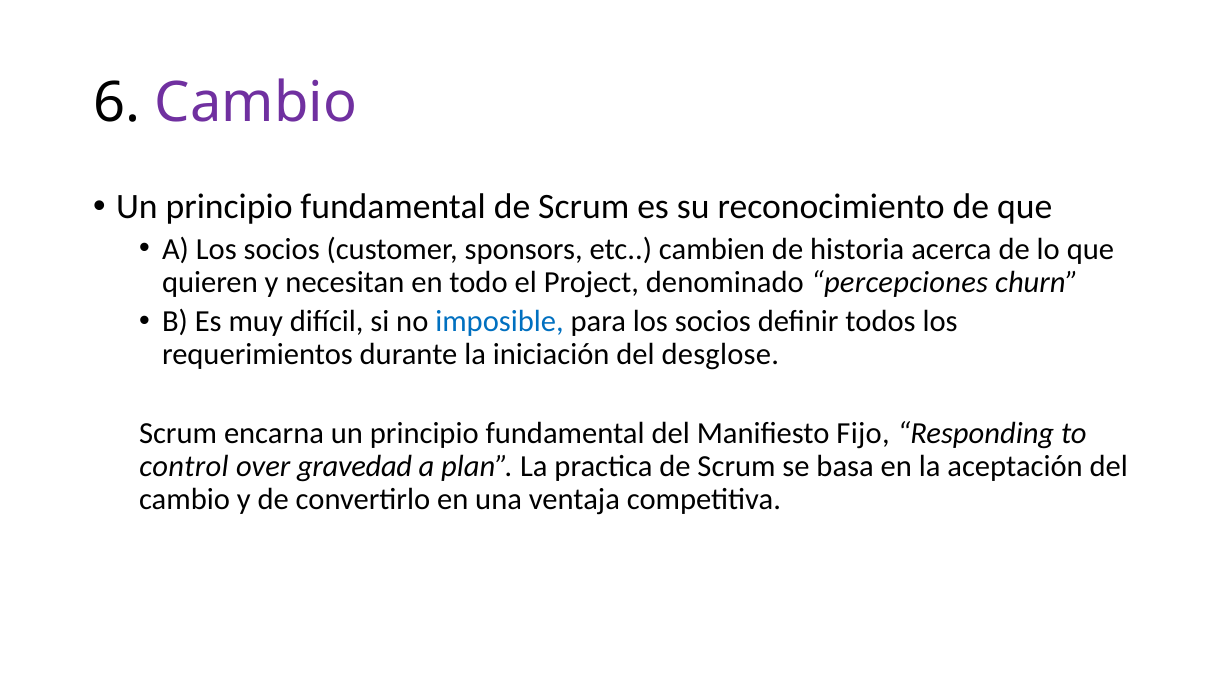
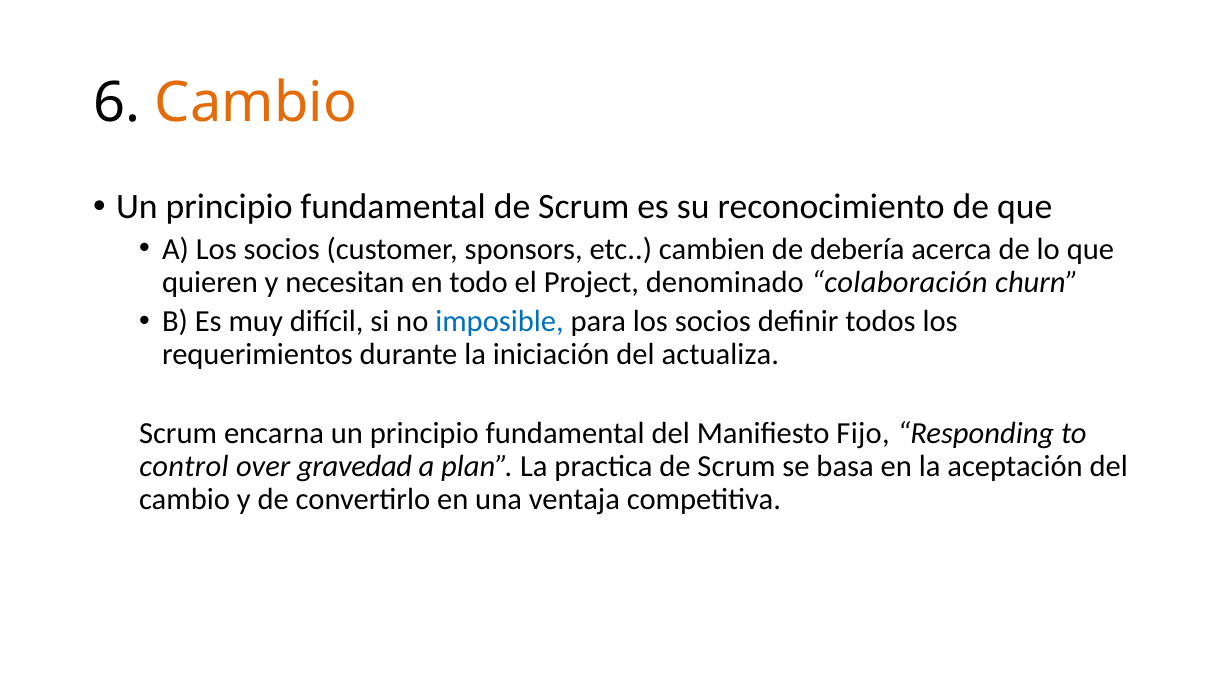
Cambio colour: purple -> orange (256, 103)
historia: historia -> debería (857, 249)
percepciones: percepciones -> colaboración (900, 282)
desglose: desglose -> actualiza (720, 354)
